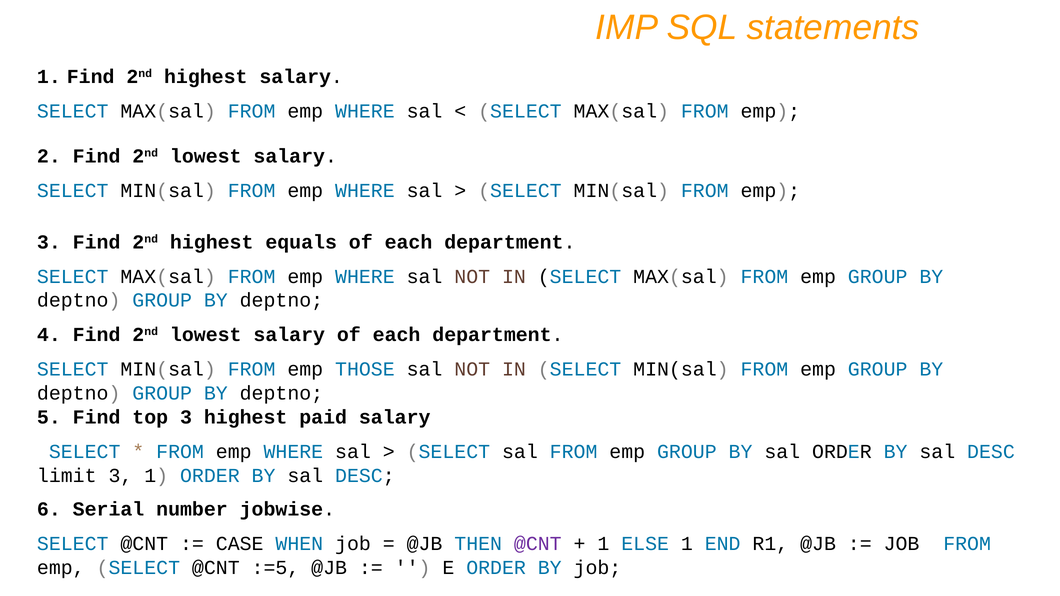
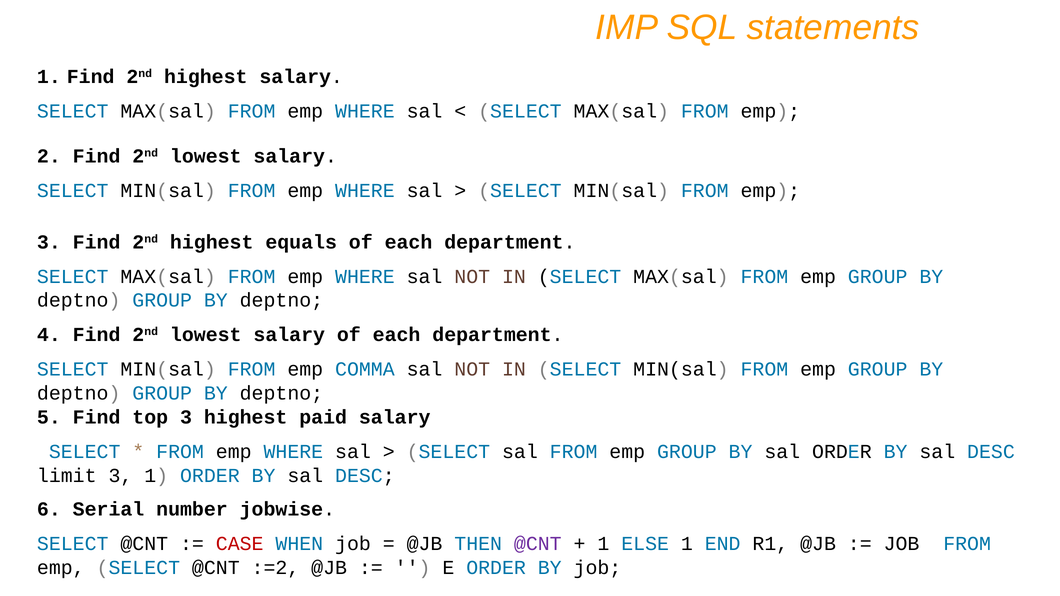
THOSE: THOSE -> COMMA (365, 369)
CASE colour: black -> red (240, 544)
:=5: :=5 -> :=2 (275, 568)
